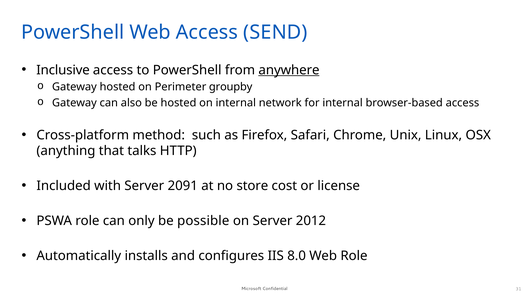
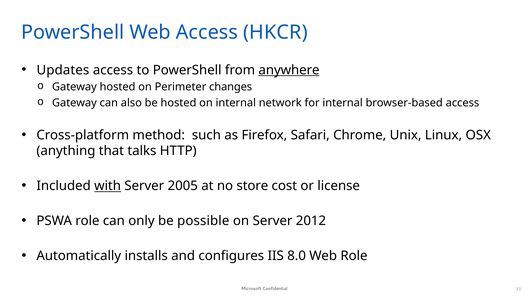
SEND: SEND -> HKCR (275, 32)
Inclusive: Inclusive -> Updates (63, 70)
groupby: groupby -> changes (231, 87)
with underline: none -> present (108, 186)
2091: 2091 -> 2005 (183, 186)
